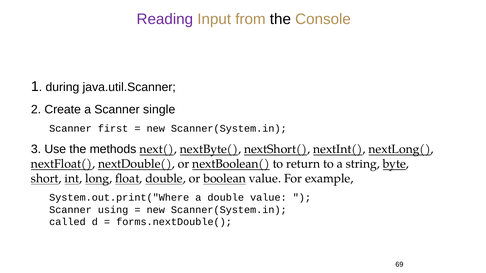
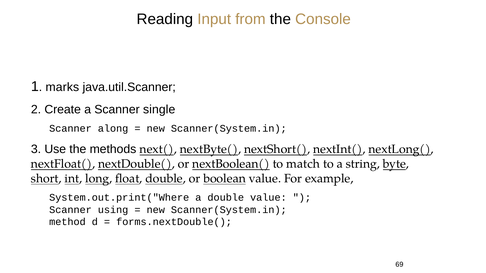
Reading colour: purple -> black (165, 19)
during: during -> marks (62, 87)
first: first -> along (113, 129)
return: return -> match (303, 164)
called: called -> method (67, 222)
